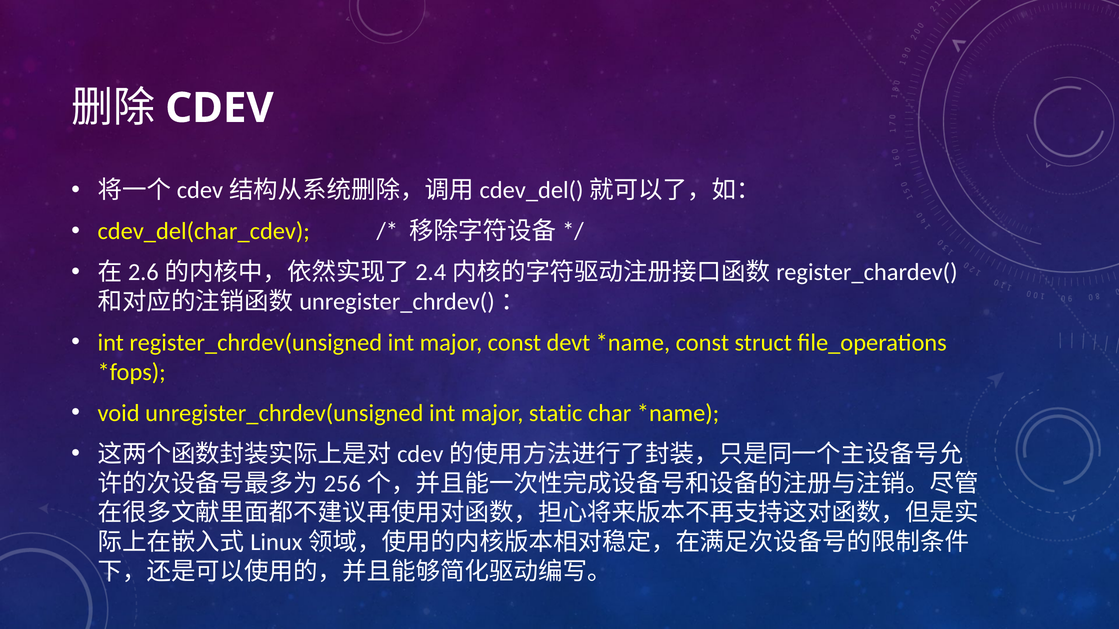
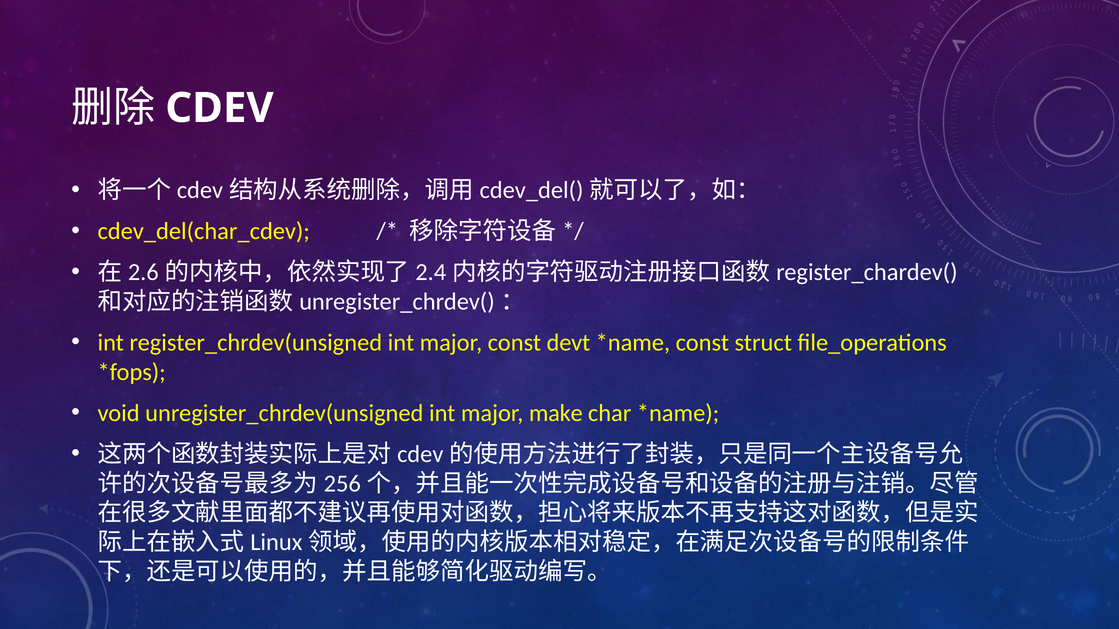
static: static -> make (556, 413)
